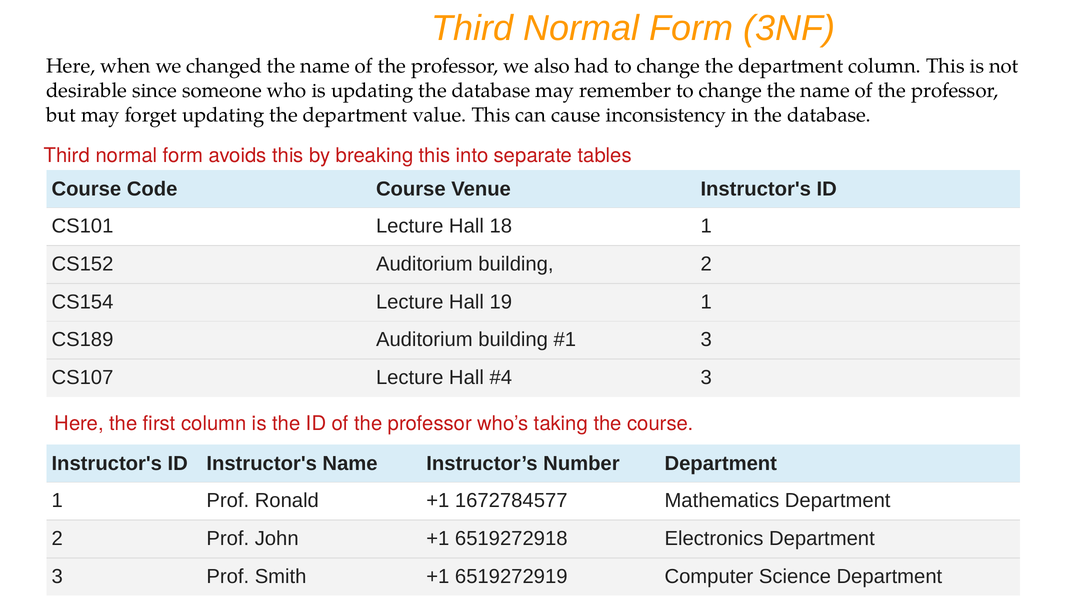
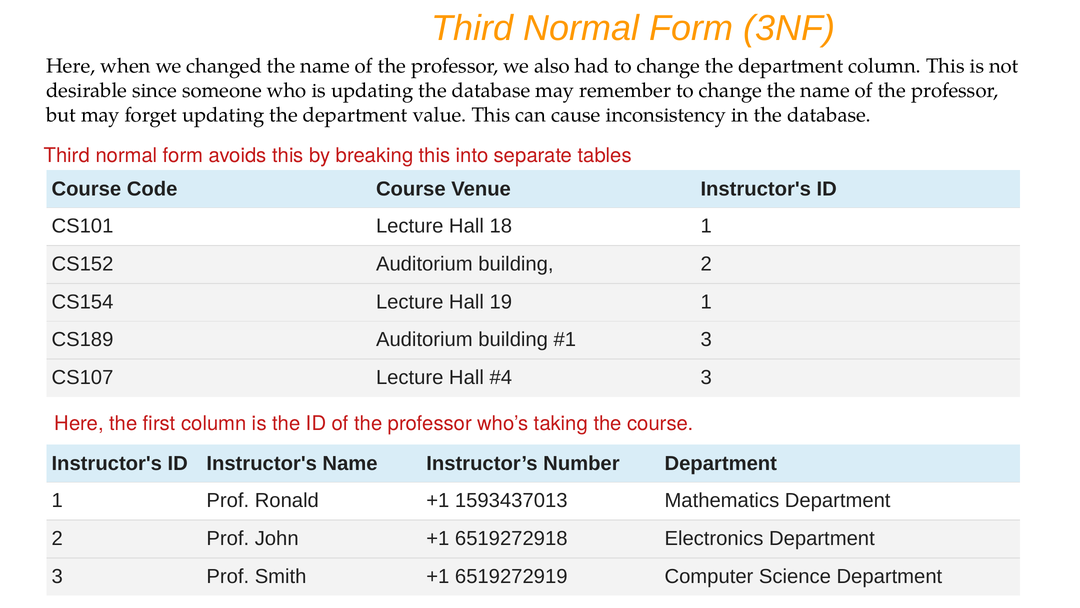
1672784577: 1672784577 -> 1593437013 (511, 500)
